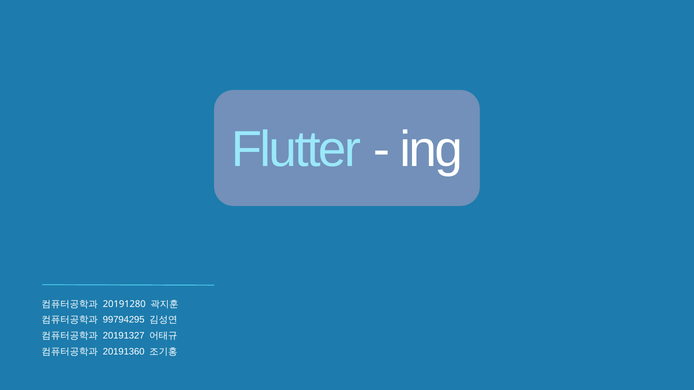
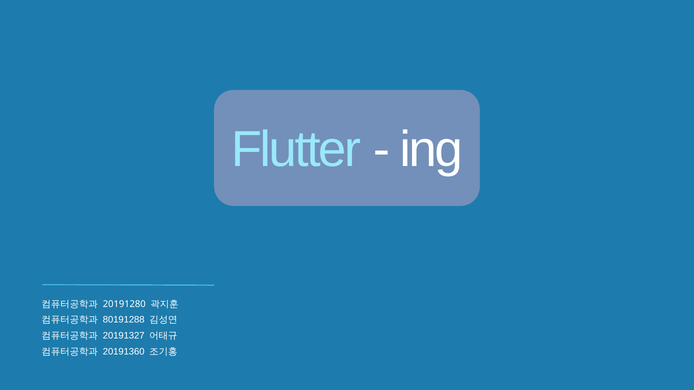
99794295: 99794295 -> 80191288 (124, 320)
